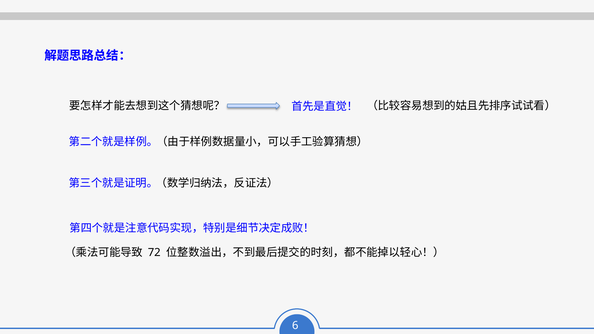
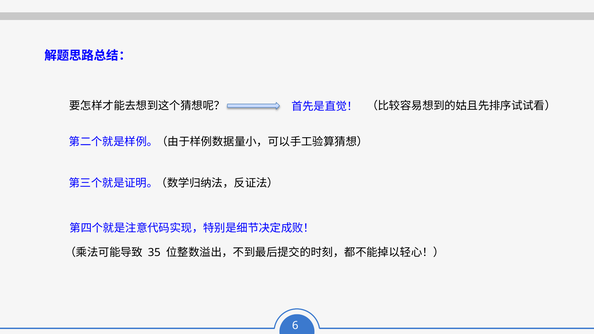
72: 72 -> 35 (154, 253)
